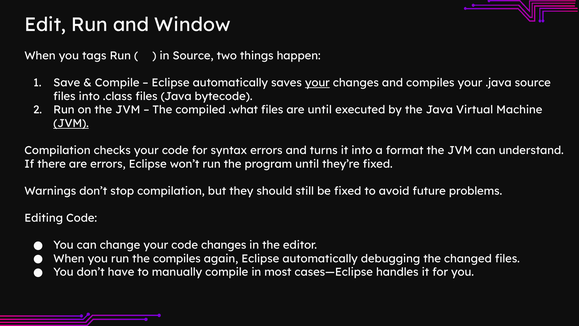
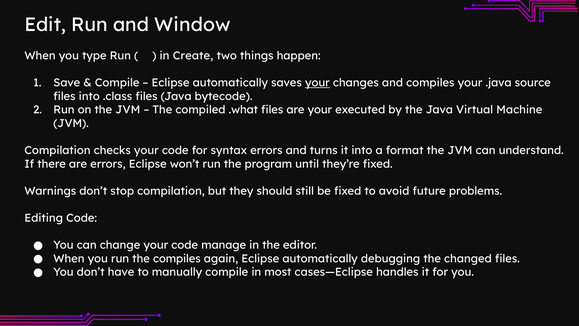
tags: tags -> type (94, 56)
in Source: Source -> Create (193, 56)
are until: until -> your (320, 110)
JVM underline: present -> none (71, 123)
code changes: changes -> manage (224, 245)
